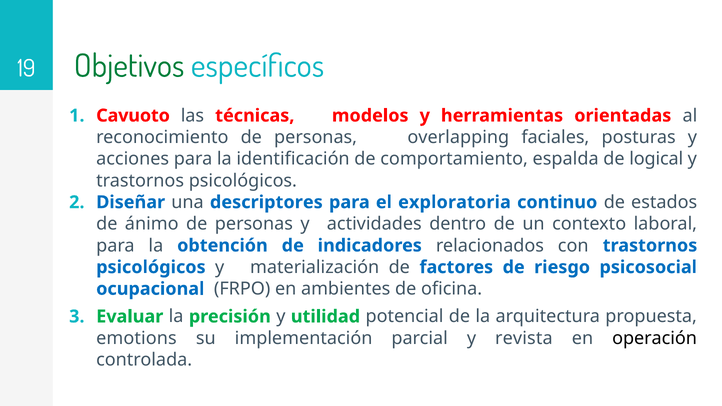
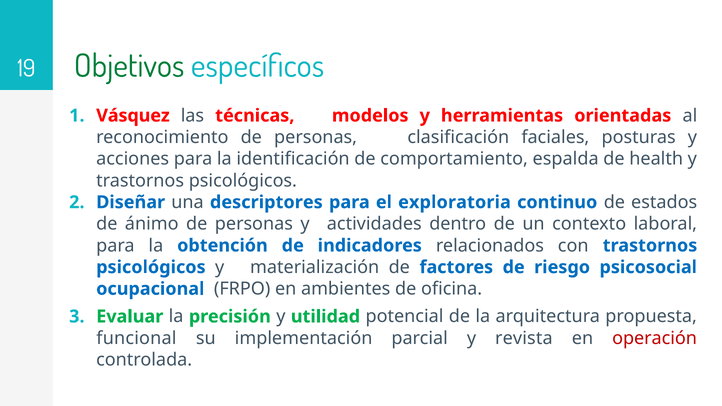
Cavuoto: Cavuoto -> Vásquez (133, 116)
overlapping: overlapping -> clasificación (458, 137)
logical: logical -> health (656, 159)
emotions: emotions -> funcional (136, 338)
operación colour: black -> red (655, 338)
